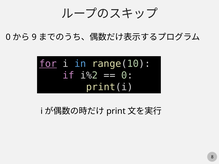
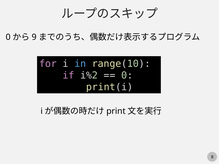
for underline: present -> none (48, 64)
